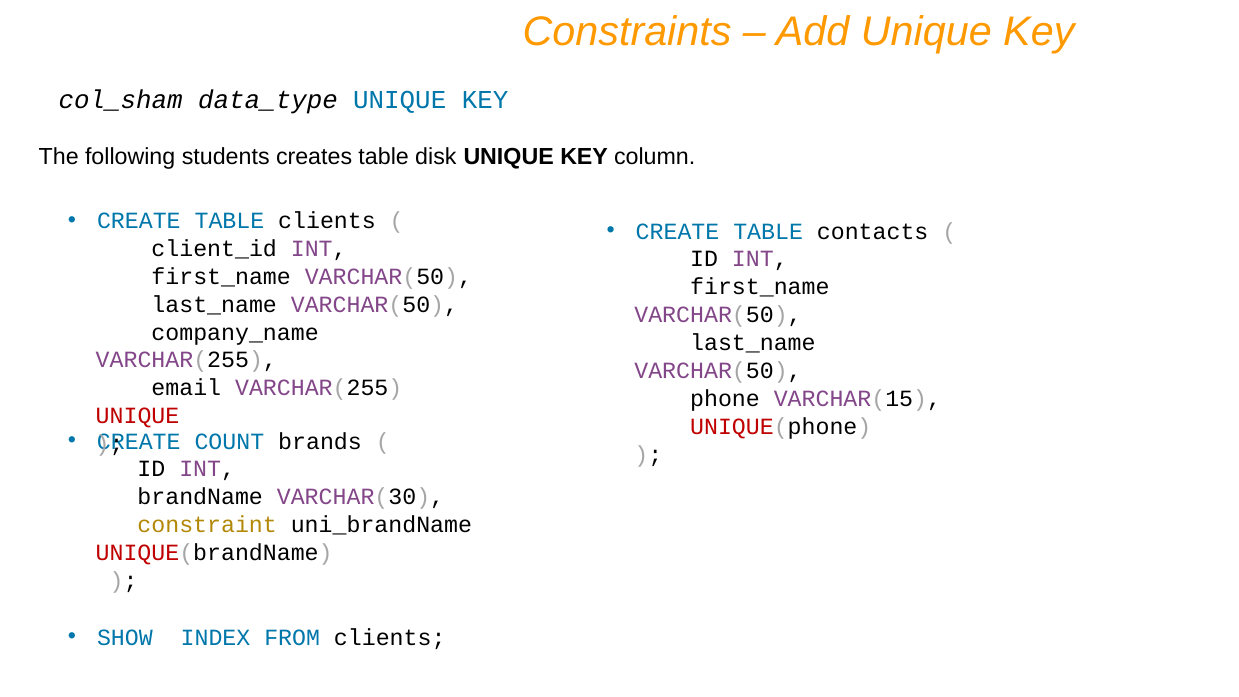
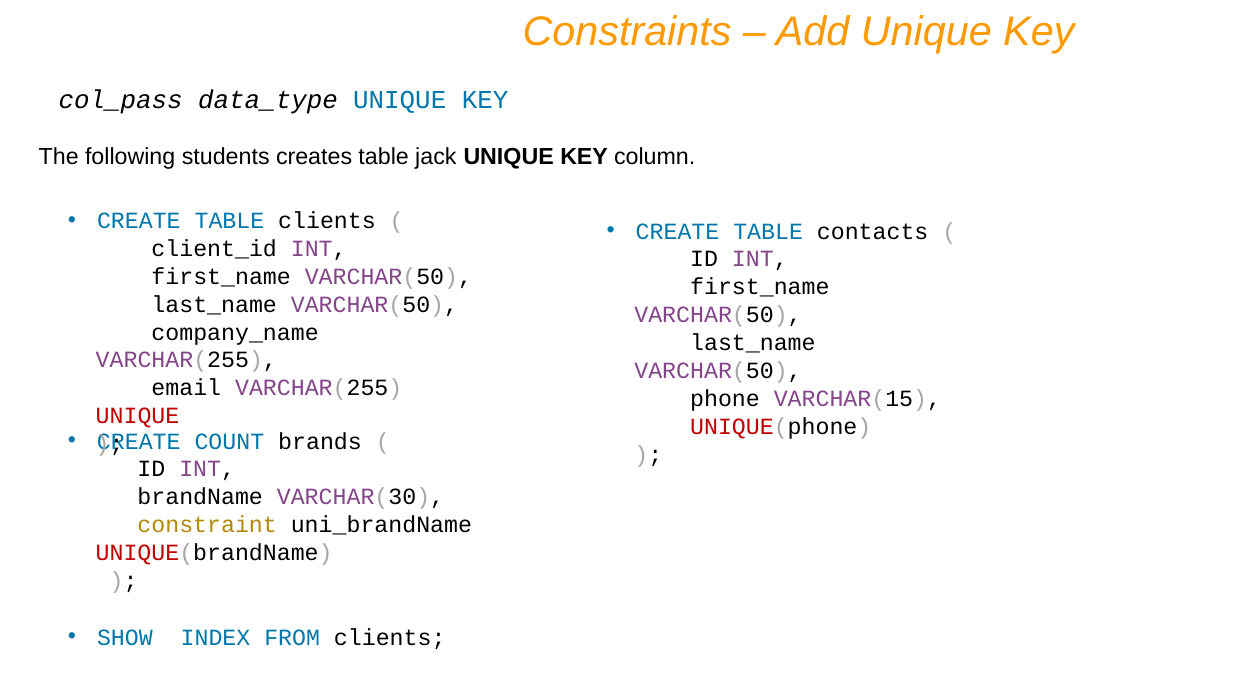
col_sham: col_sham -> col_pass (121, 100)
disk: disk -> jack (436, 156)
